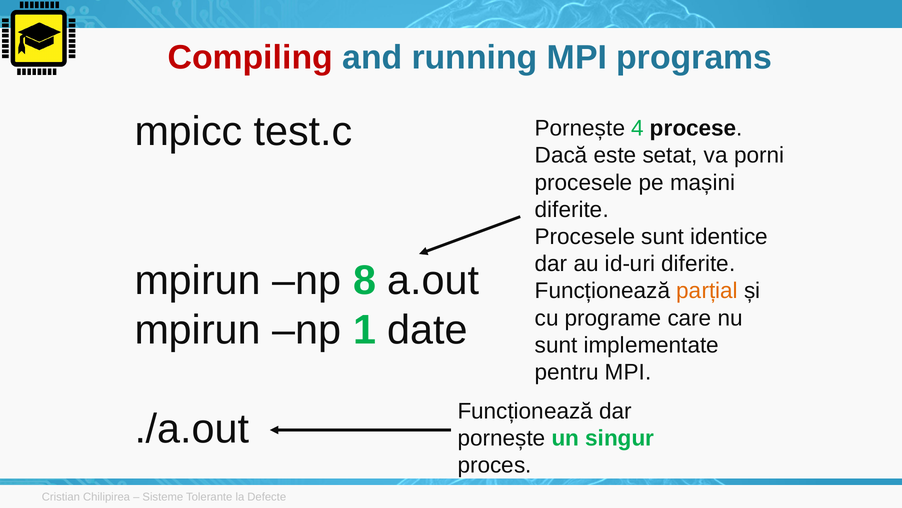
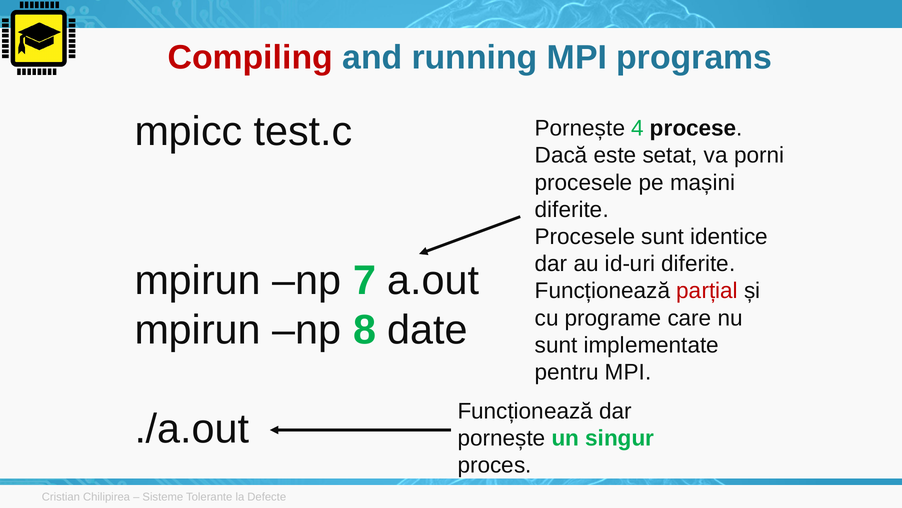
8: 8 -> 7 (365, 280)
parțial colour: orange -> red (707, 291)
1: 1 -> 8 (365, 330)
